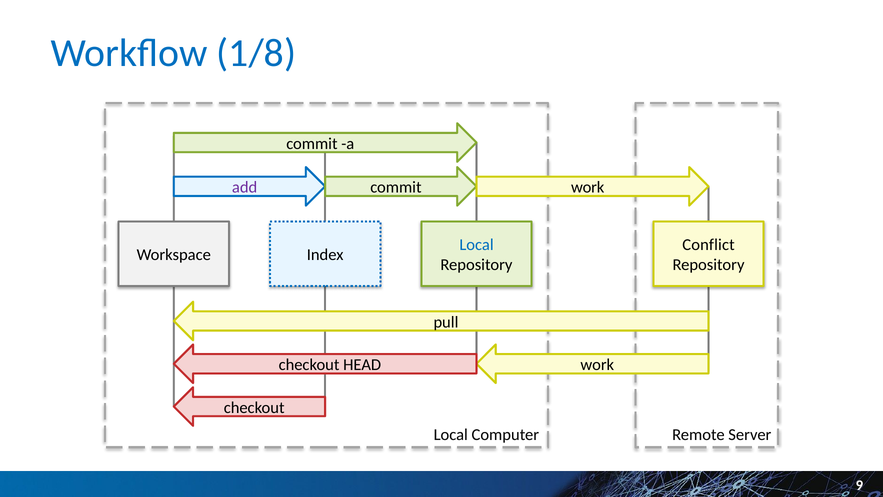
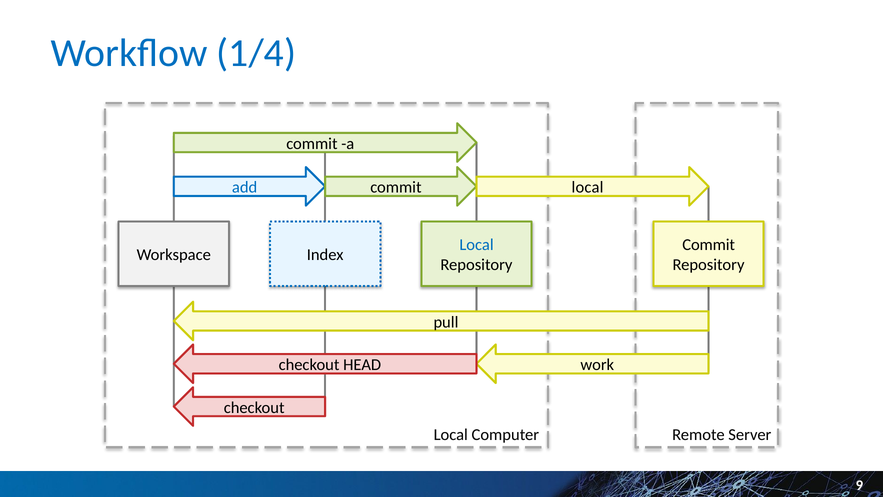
1/8: 1/8 -> 1/4 (256, 53)
add colour: purple -> blue (245, 187)
work: work -> local (588, 187)
Conflict: Conflict -> Commit (709, 245)
